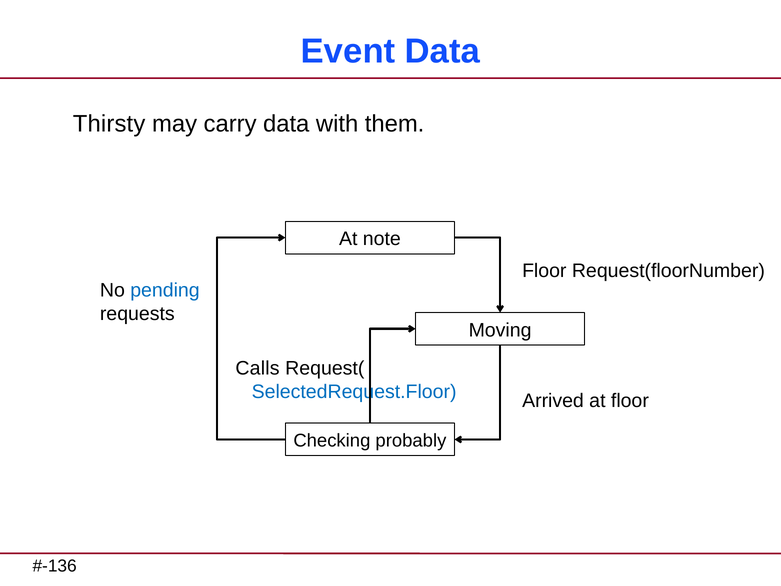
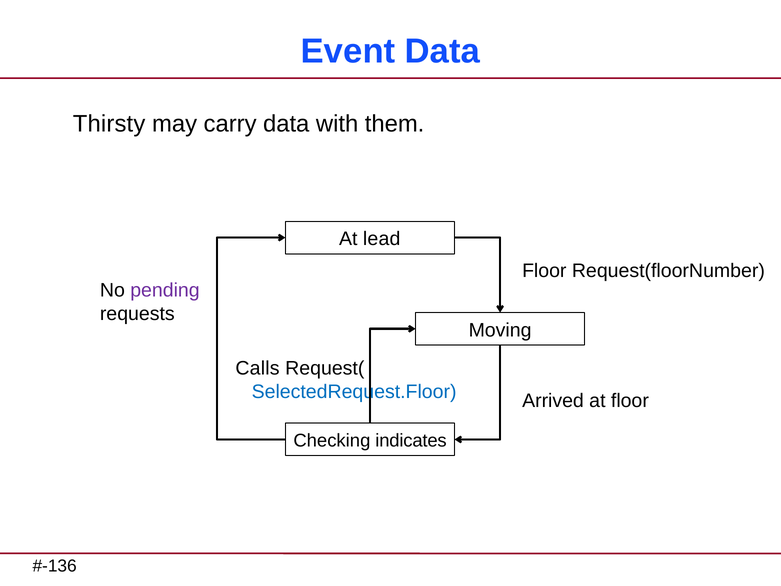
note: note -> lead (382, 239)
pending colour: blue -> purple (165, 290)
probably: probably -> indicates (411, 441)
